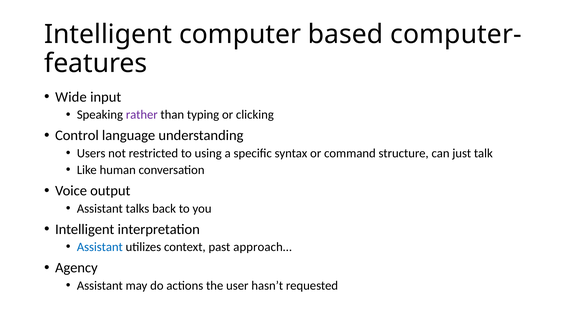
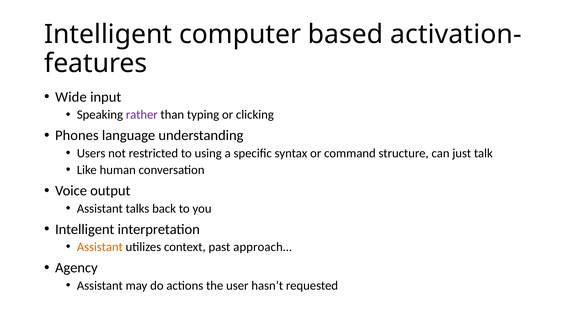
computer-: computer- -> activation- (456, 34)
Control: Control -> Phones (77, 135)
Assistant colour: blue -> orange (100, 246)
